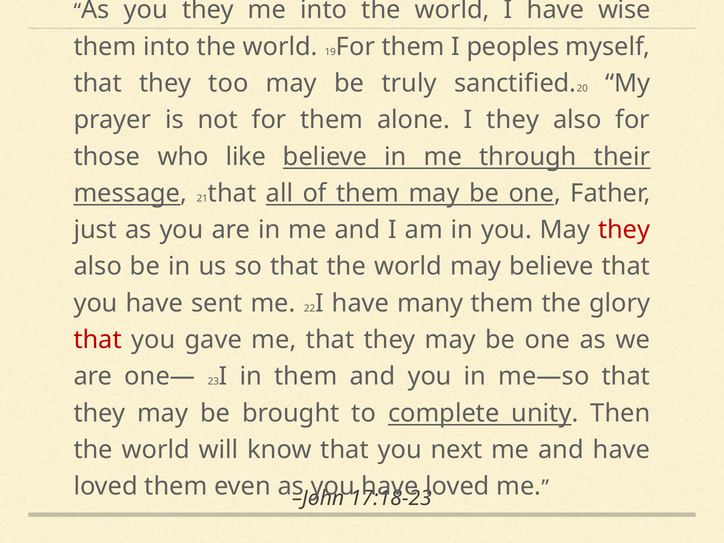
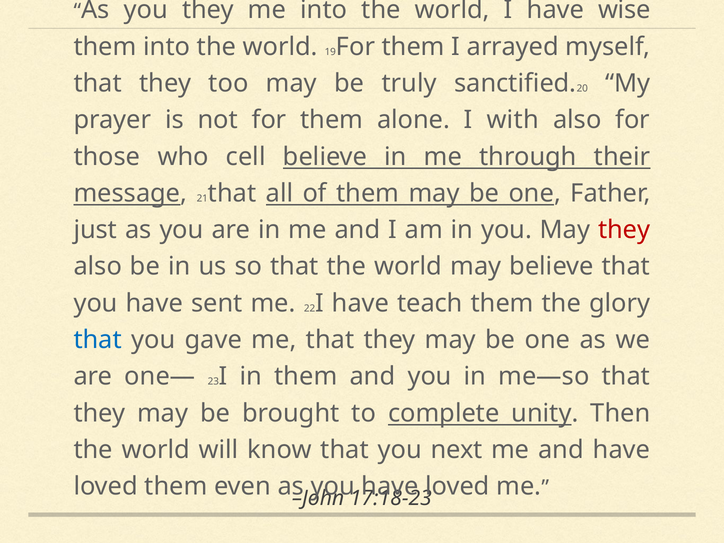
peoples: peoples -> arrayed (513, 47)
I they: they -> with (513, 120)
like: like -> cell (246, 157)
many: many -> teach (430, 303)
that colour: red -> blue (98, 340)
